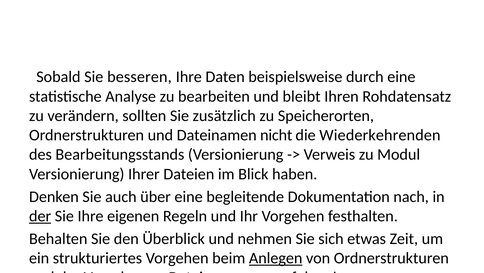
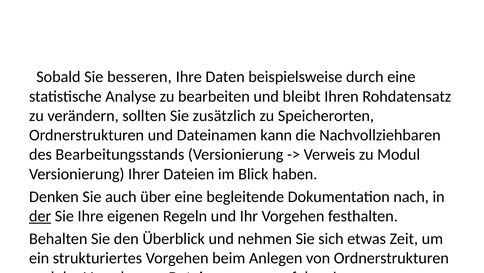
nicht: nicht -> kann (276, 135)
Wiederkehrenden: Wiederkehrenden -> Nachvollziehbaren (380, 135)
Anlegen underline: present -> none (276, 257)
